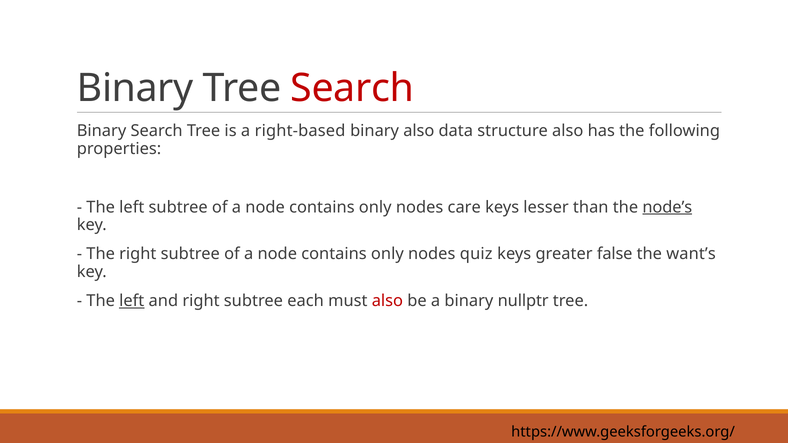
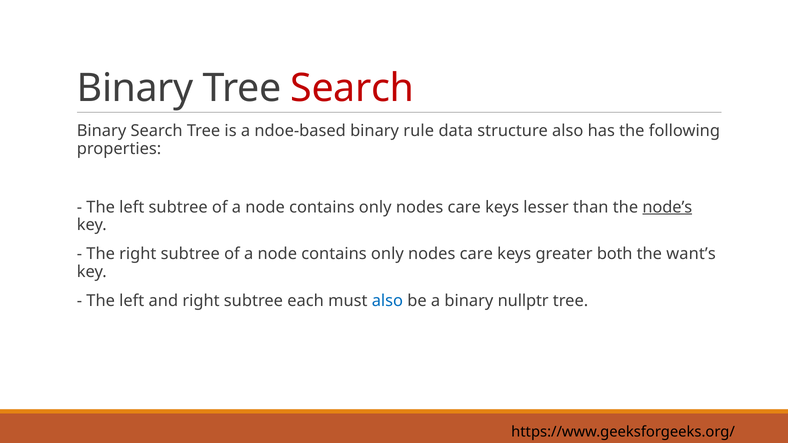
right-based: right-based -> ndoe-based (300, 131)
binary also: also -> rule (419, 131)
quiz: quiz -> care (476, 254)
false: false -> both (615, 254)
left underline: present -> none (132, 301)
also colour: red -> blue (387, 301)
